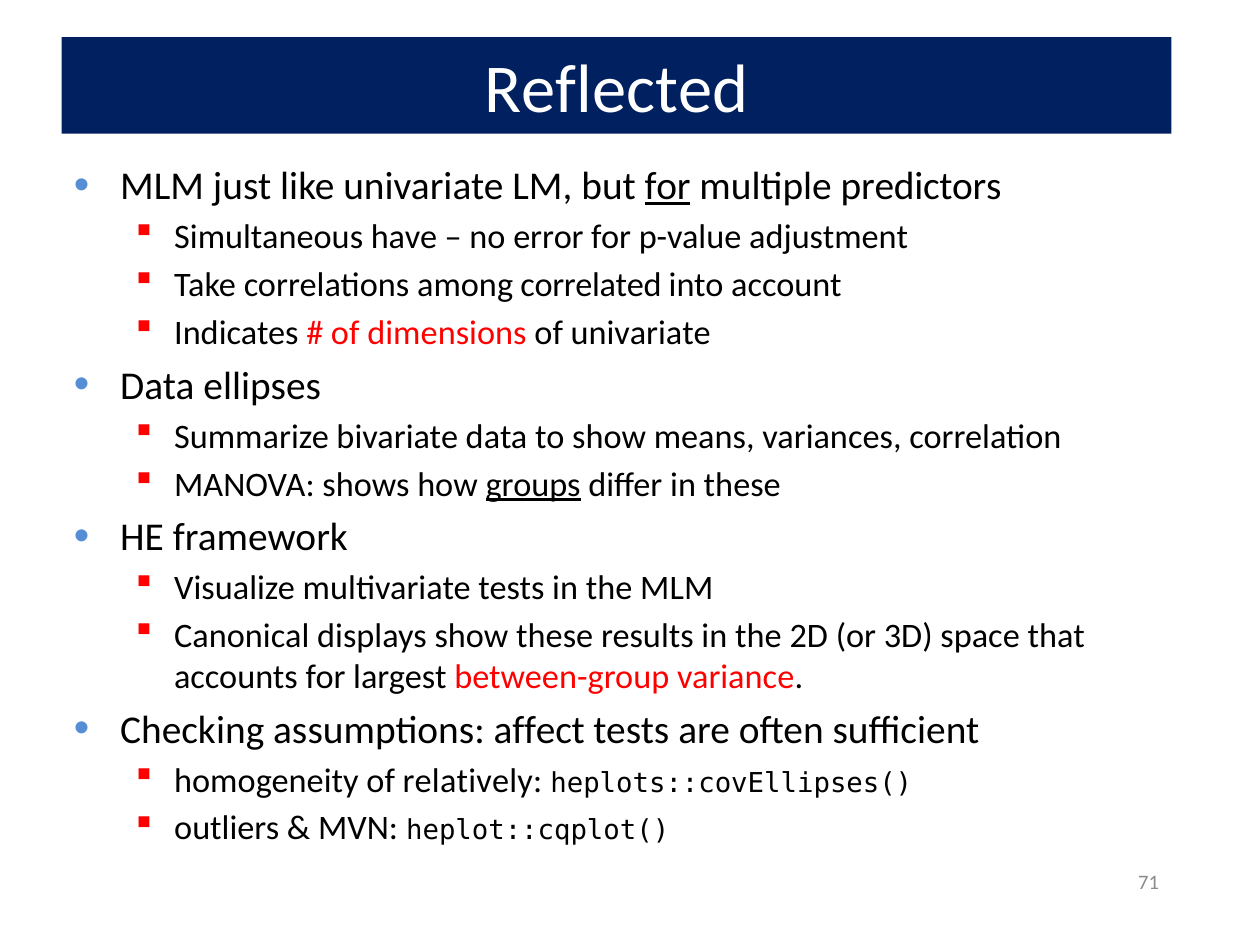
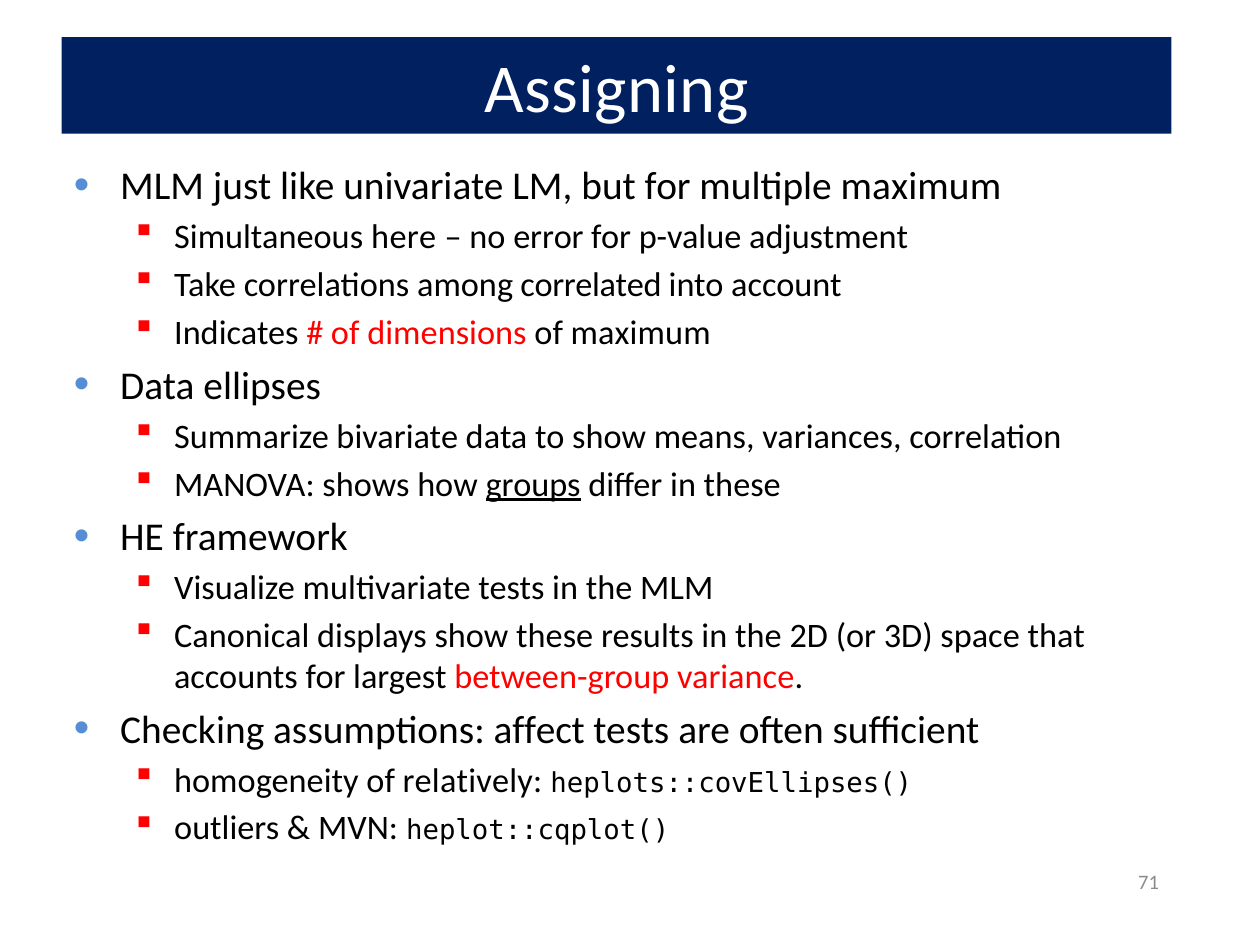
Reflected: Reflected -> Assigning (616, 90)
for underline: present -> none (668, 187)
multiple predictors: predictors -> maximum (921, 187)
have: have -> here (404, 237)
of univariate: univariate -> maximum (641, 333)
